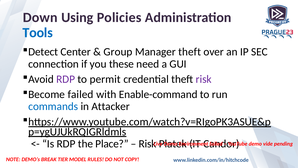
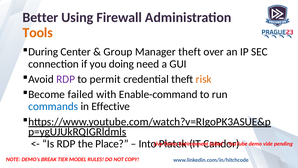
Down: Down -> Better (40, 17)
Policies: Policies -> Firewall (119, 17)
Tools colour: blue -> orange (38, 33)
Detect: Detect -> During (43, 52)
these: these -> doing (121, 64)
risk colour: purple -> orange (204, 79)
Attacker: Attacker -> Effective (111, 106)
Risk: Risk -> Into (148, 144)
